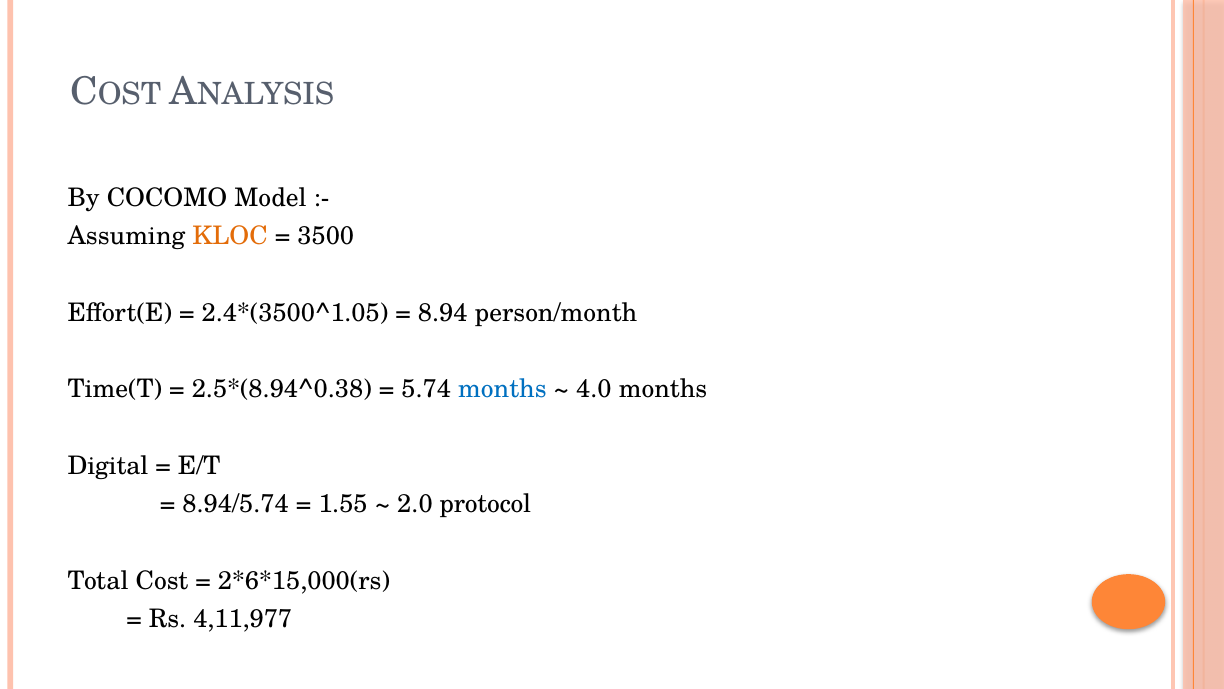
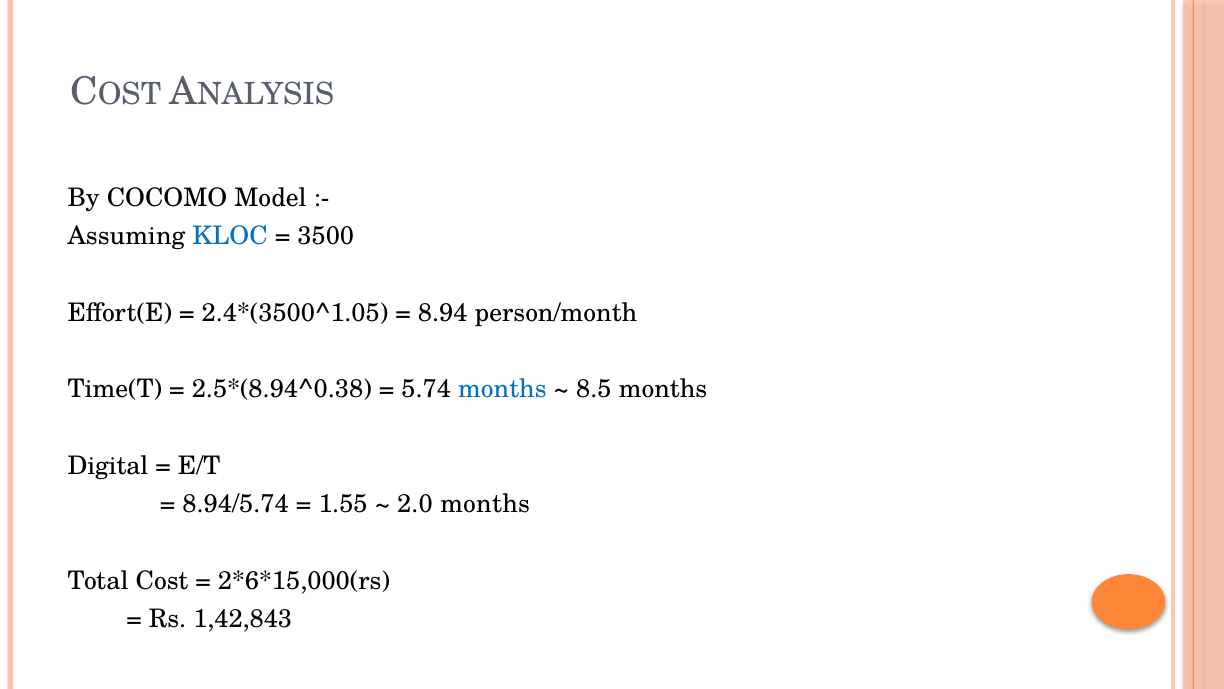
KLOC colour: orange -> blue (230, 236)
4.0: 4.0 -> 8.5 (594, 389)
2.0 protocol: protocol -> months (485, 504)
4,11,977: 4,11,977 -> 1,42,843 (243, 619)
